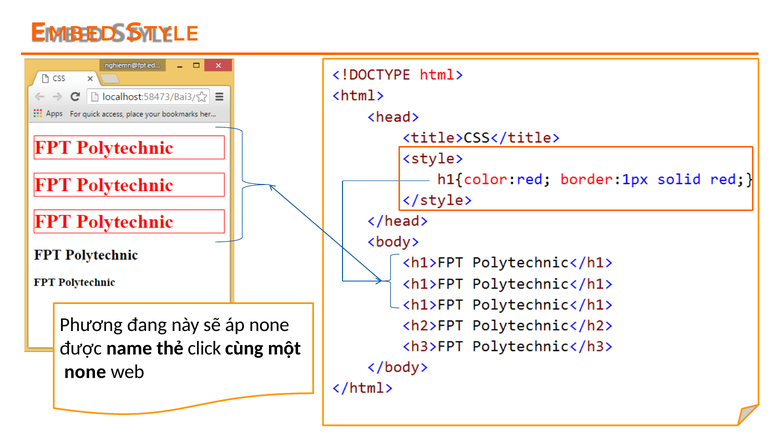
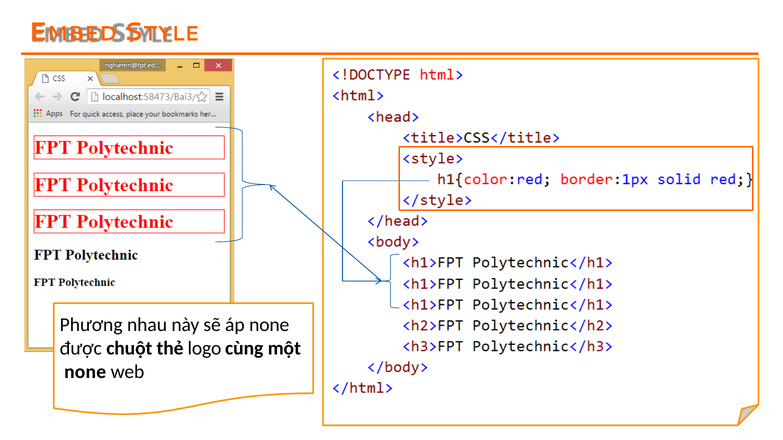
đang: đang -> nhau (147, 325)
name: name -> chuột (129, 349)
click: click -> logo (204, 349)
